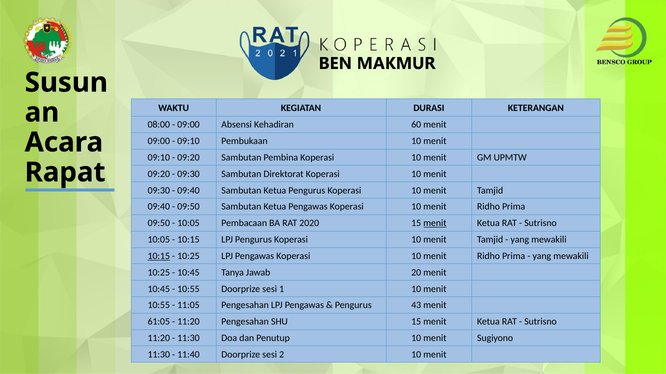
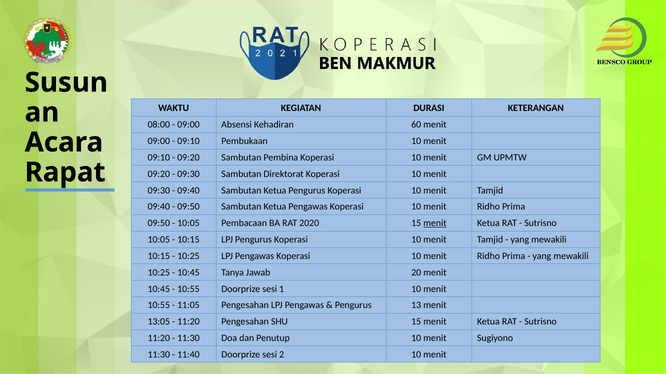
10:15 underline: present -> none (159, 256)
43: 43 -> 13 (416, 306)
61:05: 61:05 -> 13:05 (159, 322)
